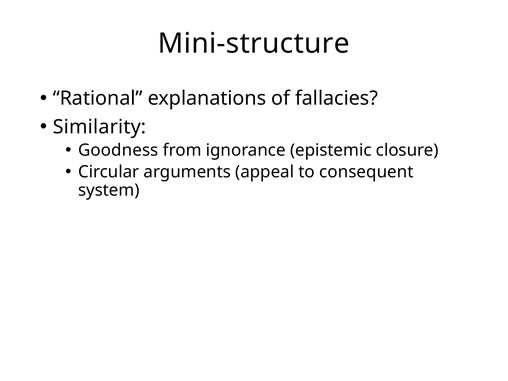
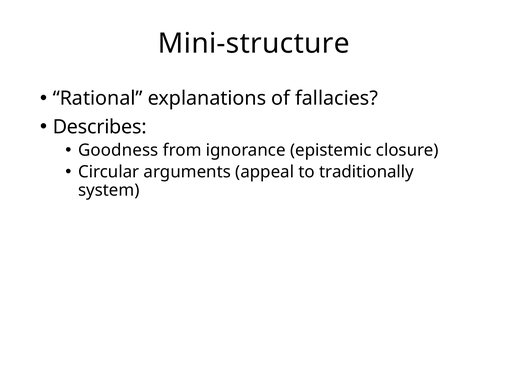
Similarity: Similarity -> Describes (100, 127)
consequent: consequent -> traditionally (366, 172)
